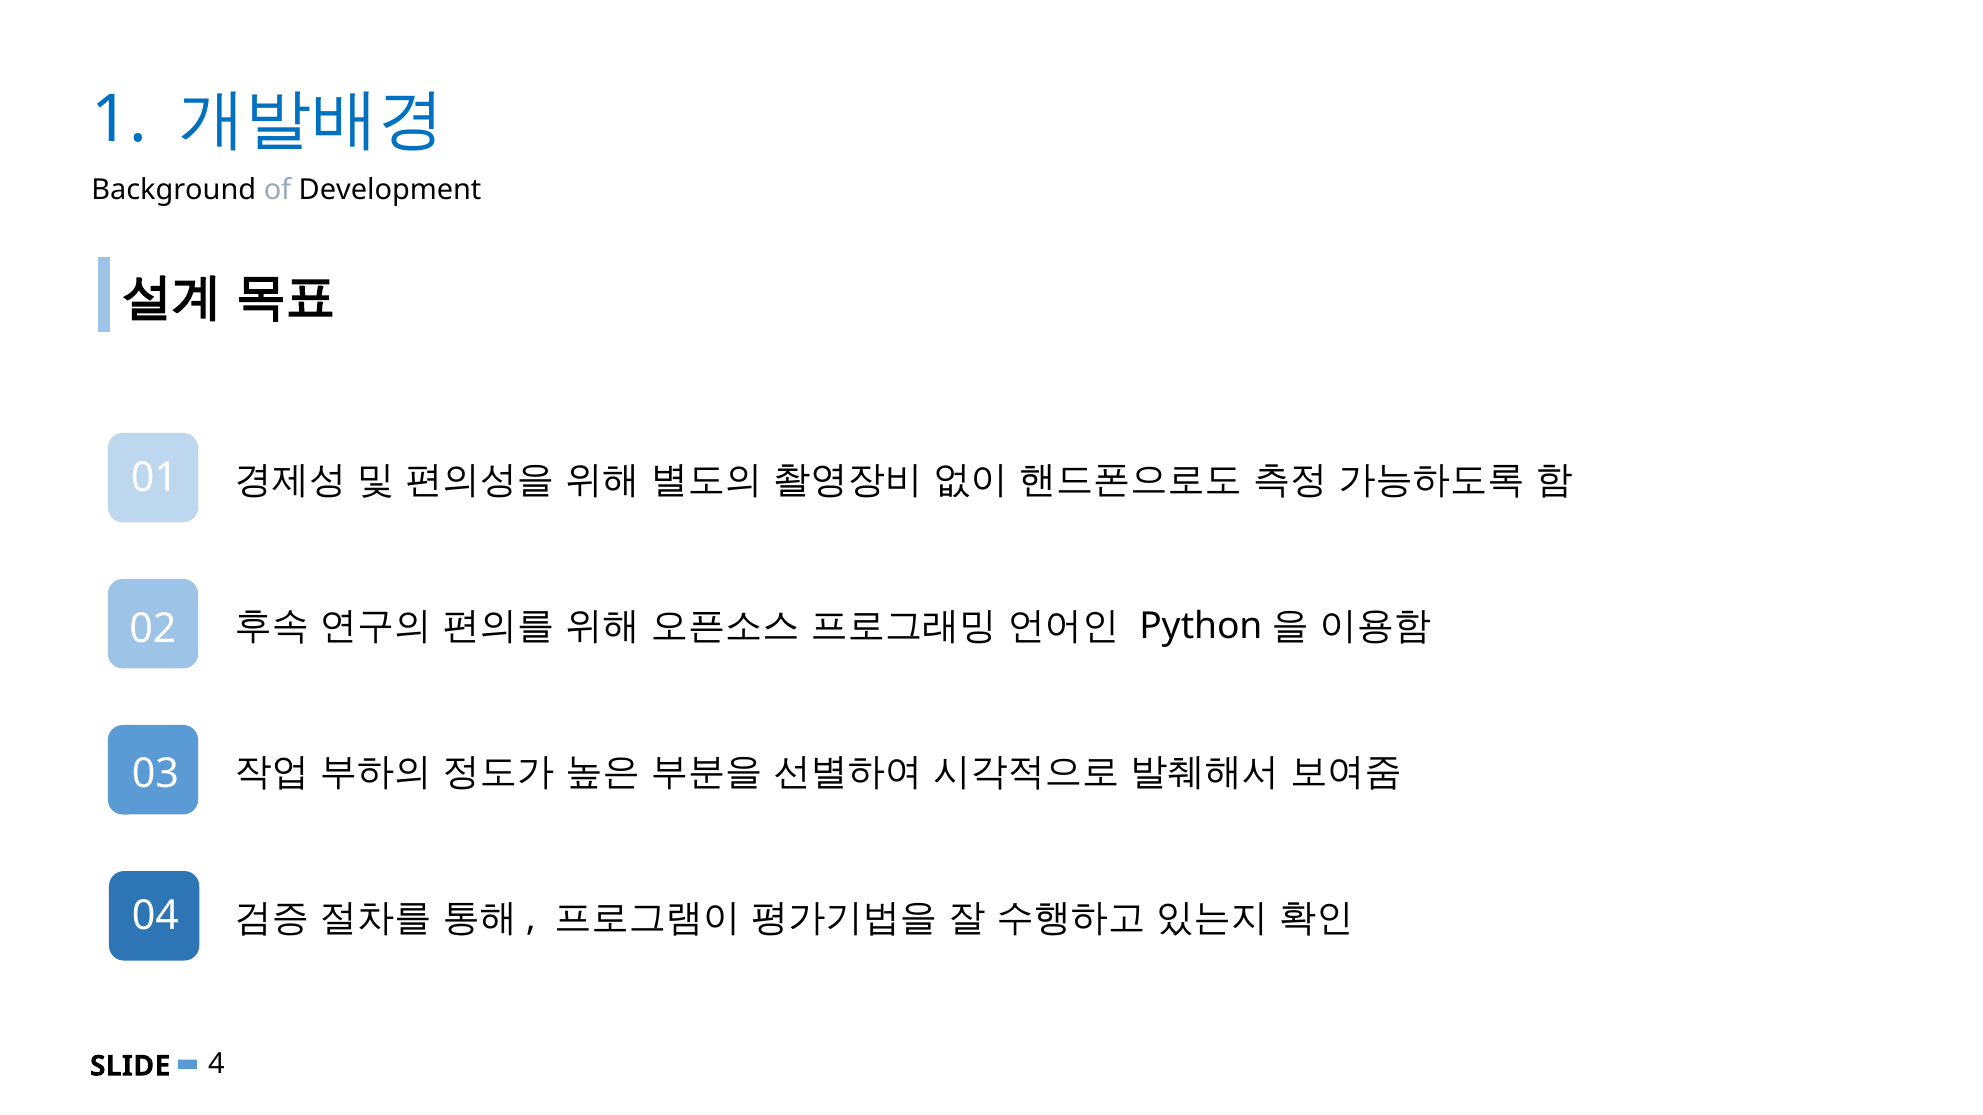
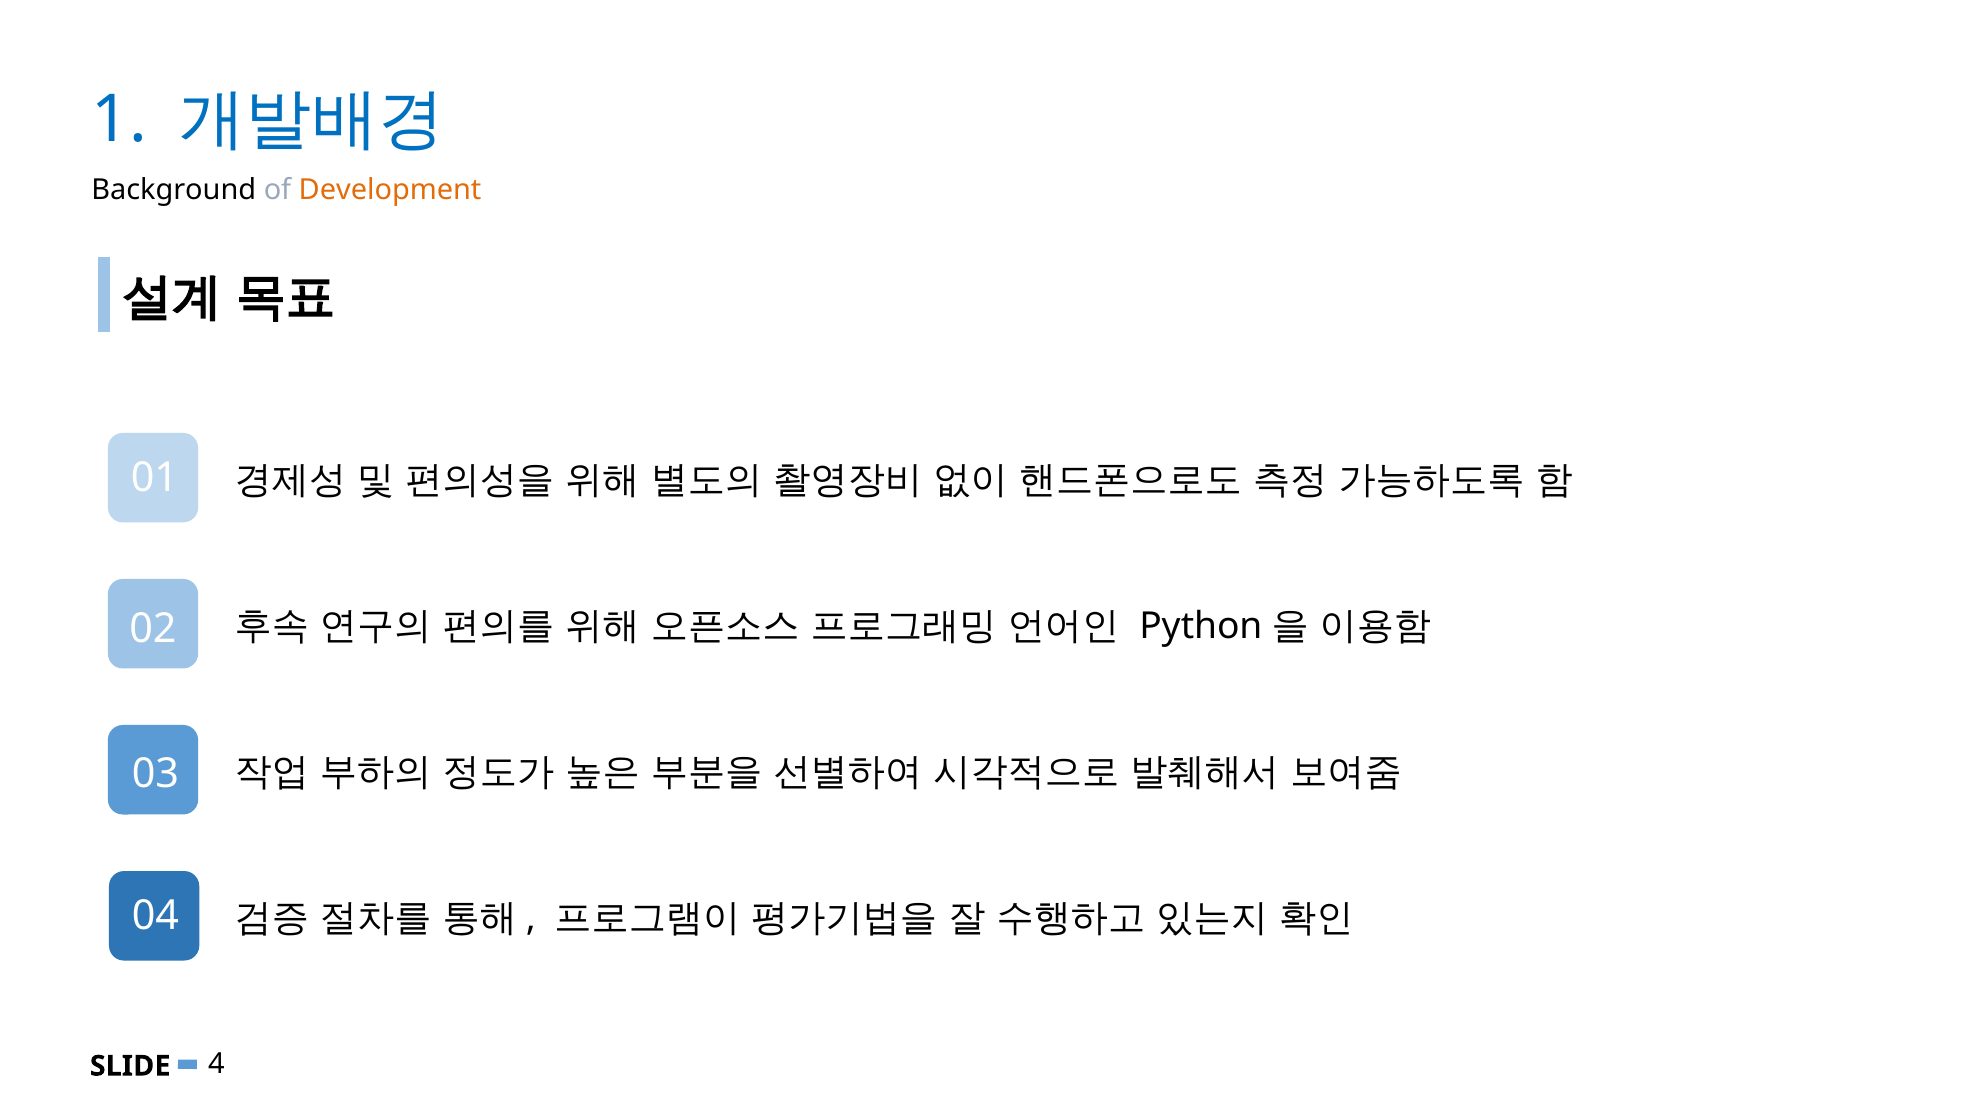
Development colour: black -> orange (390, 190)
